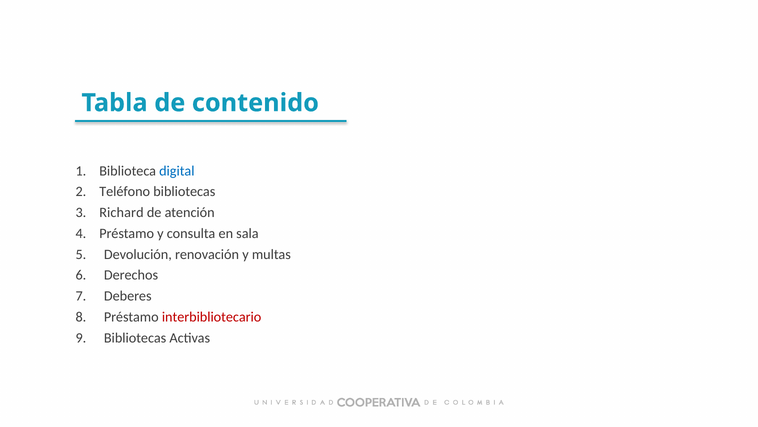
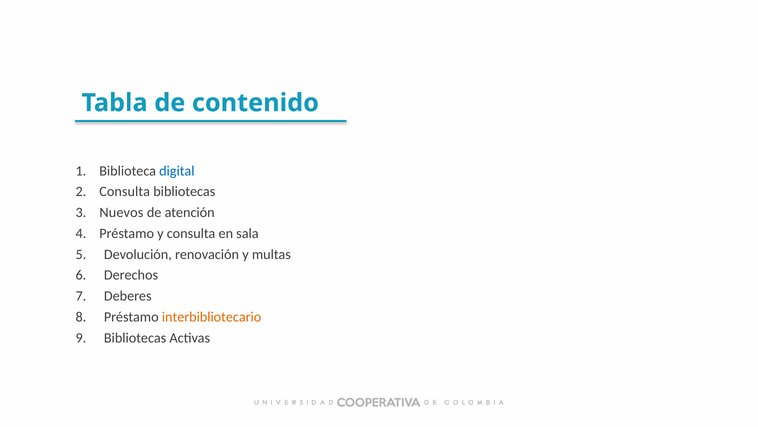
Teléfono: Teléfono -> Consulta (125, 191)
Richard: Richard -> Nuevos (121, 212)
interbibliotecario colour: red -> orange (212, 316)
